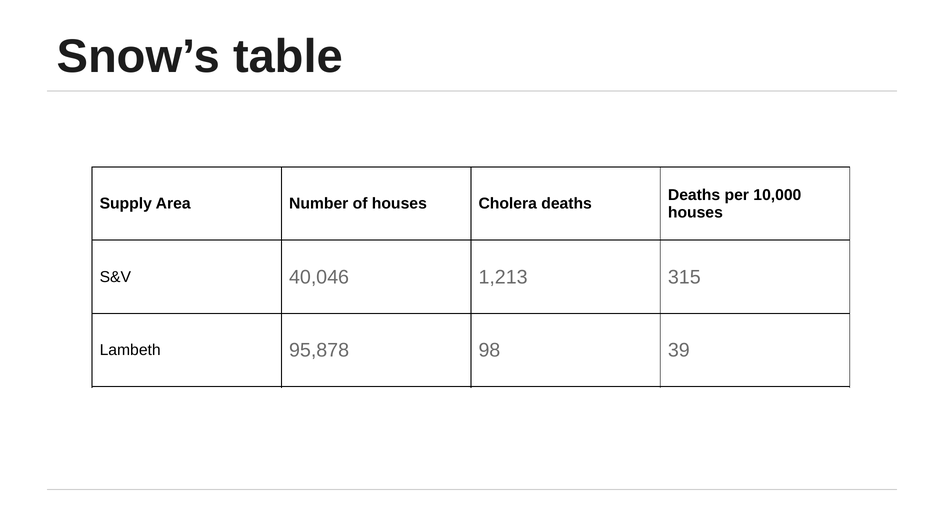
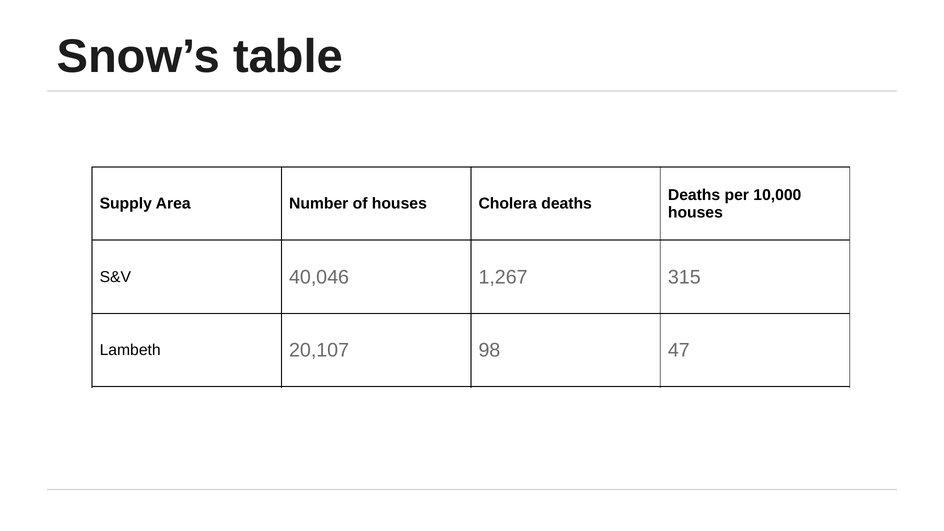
1,213: 1,213 -> 1,267 (503, 277)
95,878: 95,878 -> 20,107 (319, 350)
39: 39 -> 47 (679, 350)
